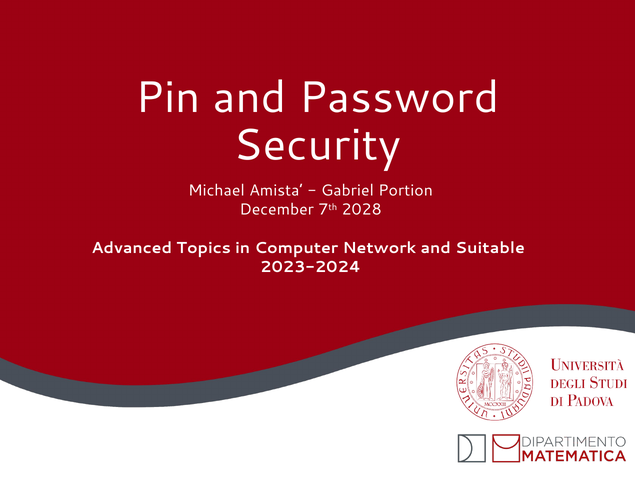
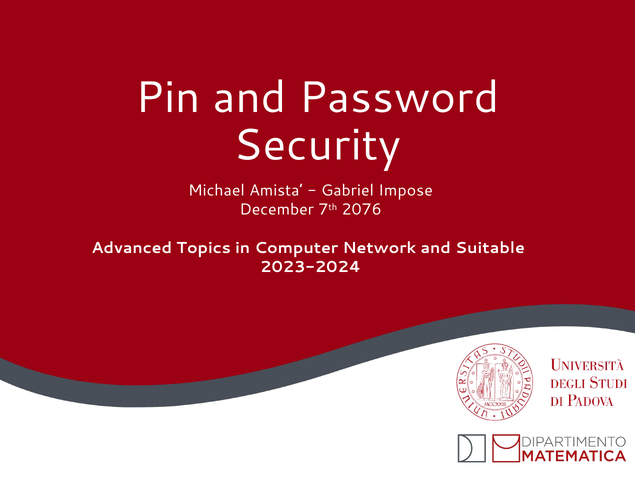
Portion: Portion -> Impose (406, 190)
2028: 2028 -> 2076 (362, 209)
